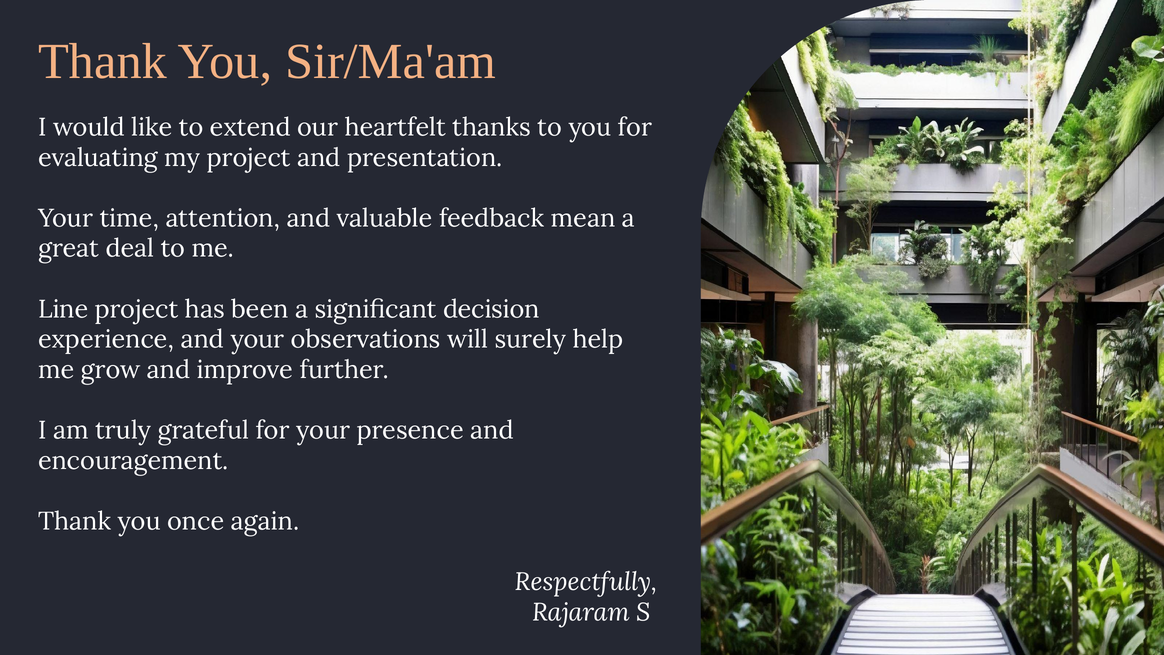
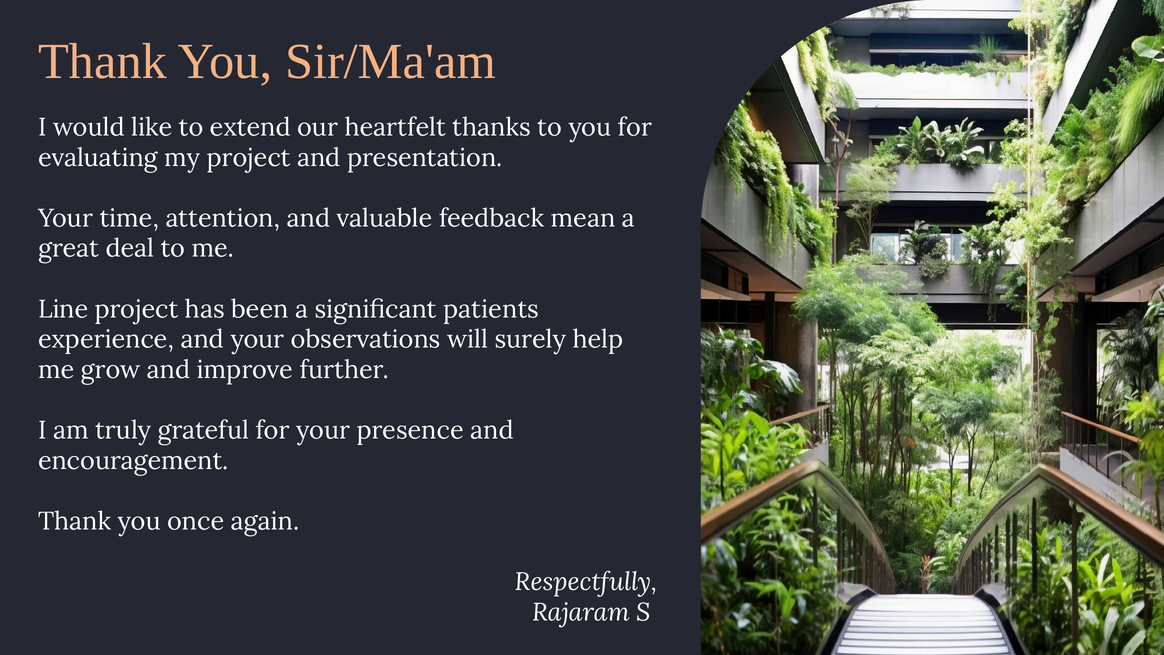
decision: decision -> patients (491, 309)
